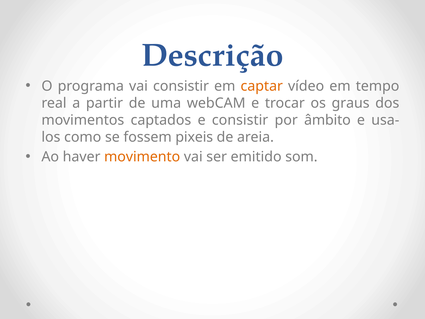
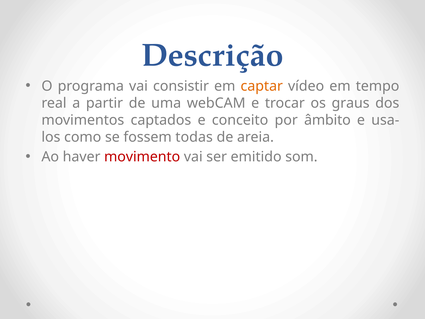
e consistir: consistir -> conceito (240, 120)
pixeis: pixeis -> todas (194, 137)
movimento colour: orange -> red (142, 157)
